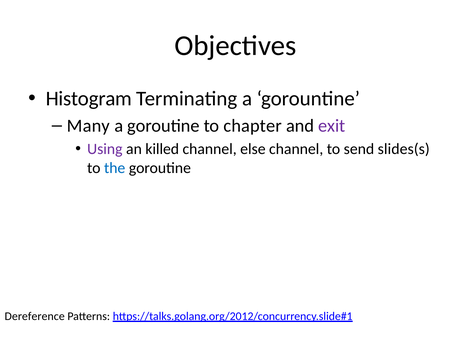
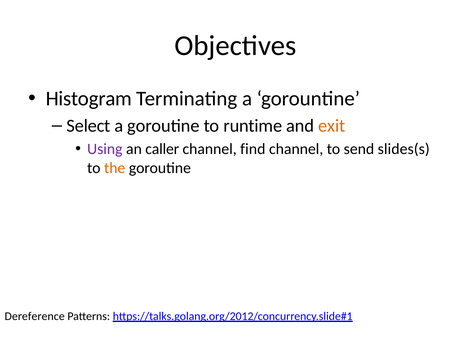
Many: Many -> Select (88, 126)
chapter: chapter -> runtime (253, 126)
exit colour: purple -> orange (332, 126)
killed: killed -> caller (162, 149)
else: else -> find (253, 149)
the colour: blue -> orange (115, 168)
